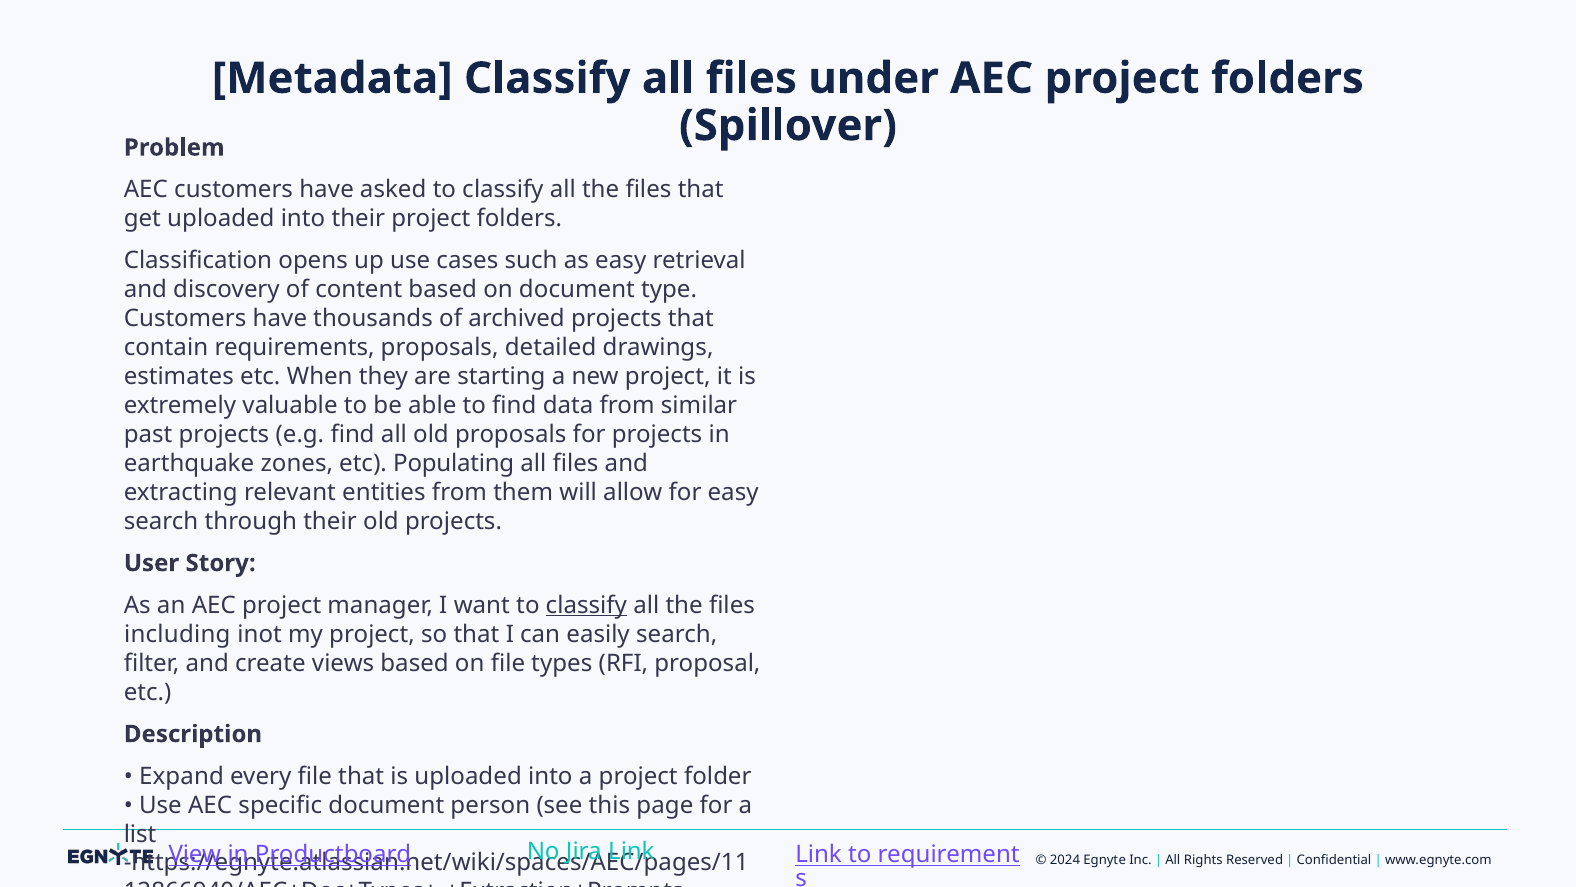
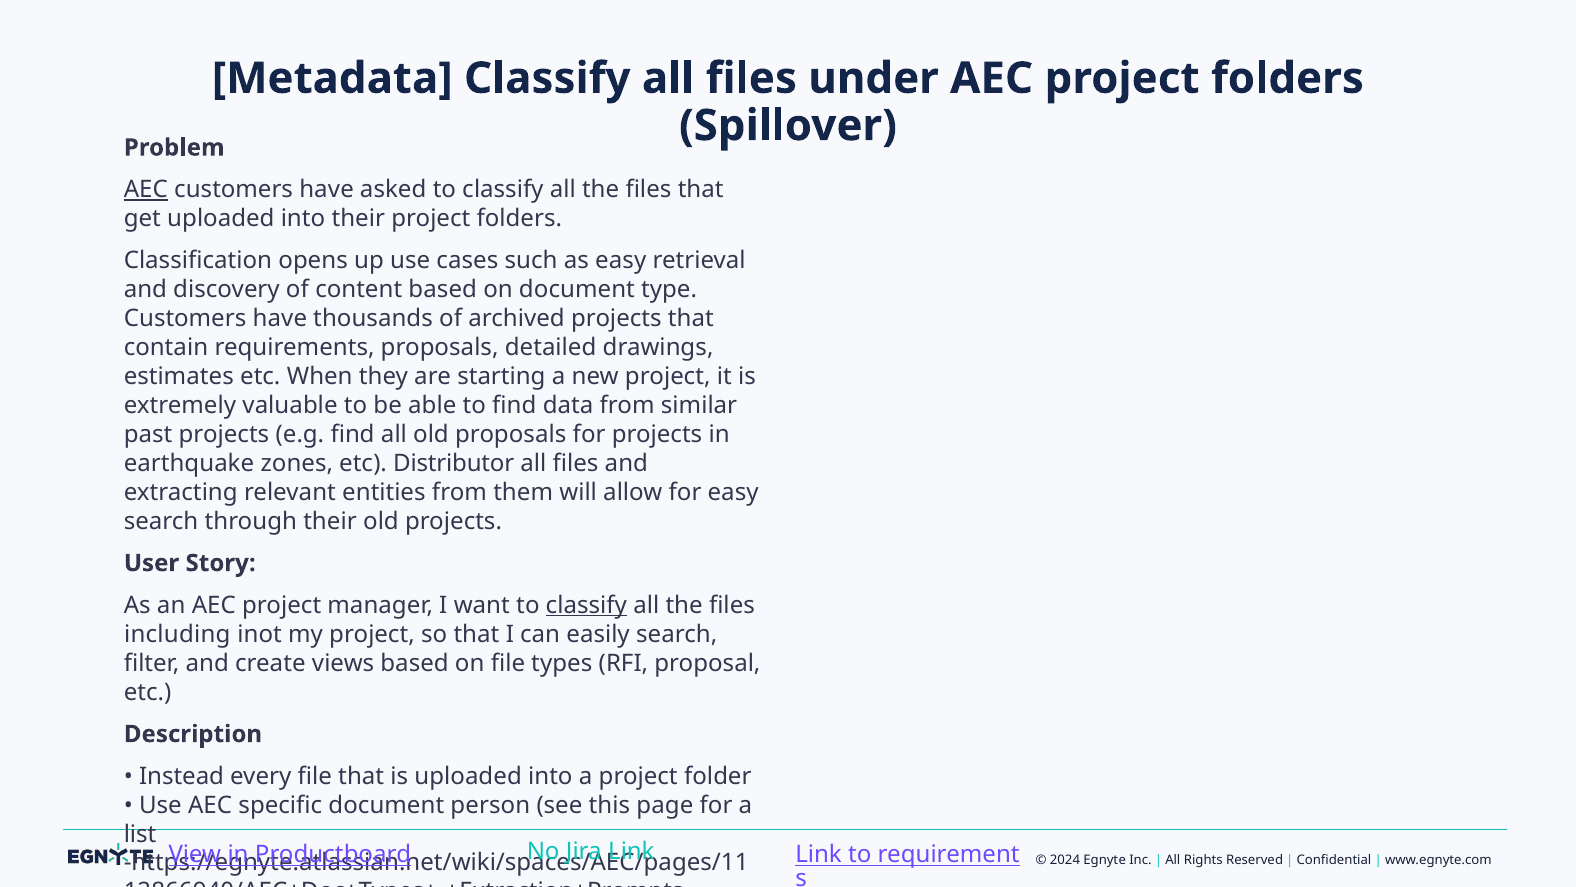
AEC underline: none -> present (146, 190)
Populating: Populating -> Distributor (454, 463)
Expand: Expand -> Instead (182, 776)
